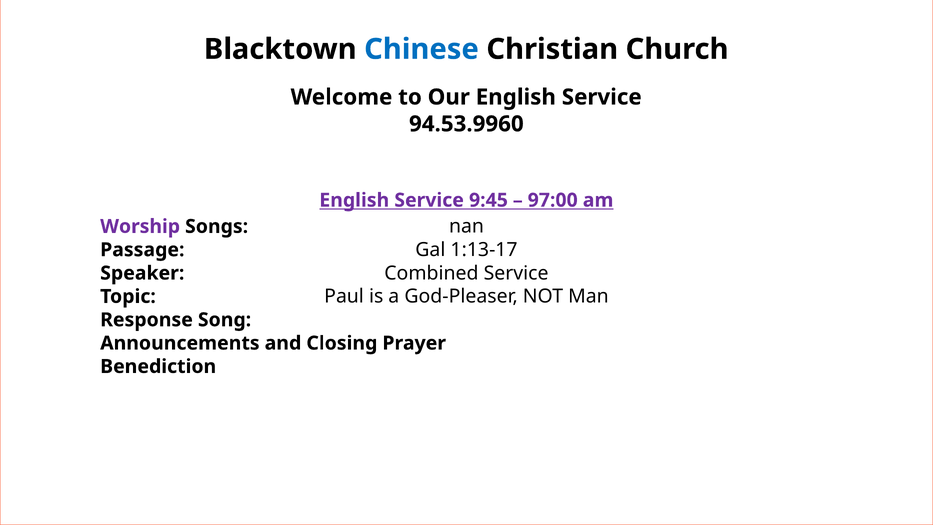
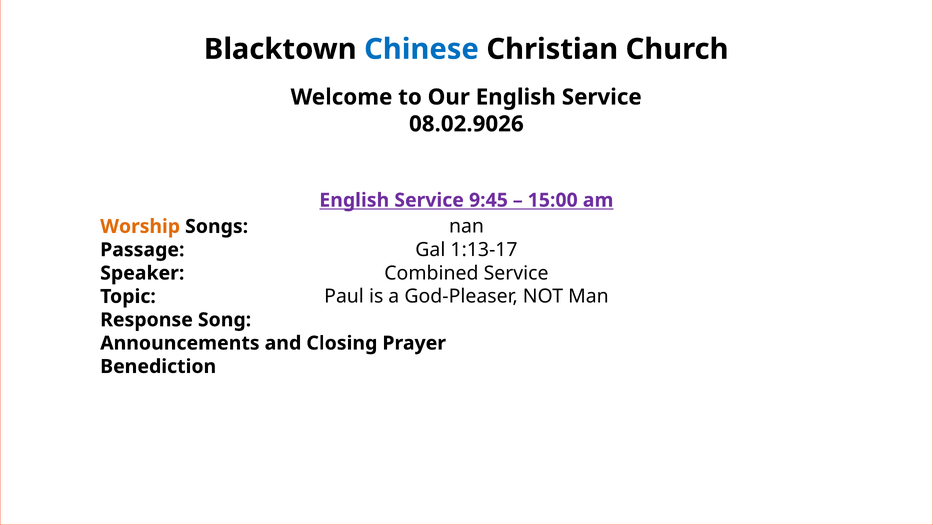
94.53.9960: 94.53.9960 -> 08.02.9026 (466, 124)
97:00: 97:00 -> 15:00 (553, 200)
Worship colour: purple -> orange (140, 226)
